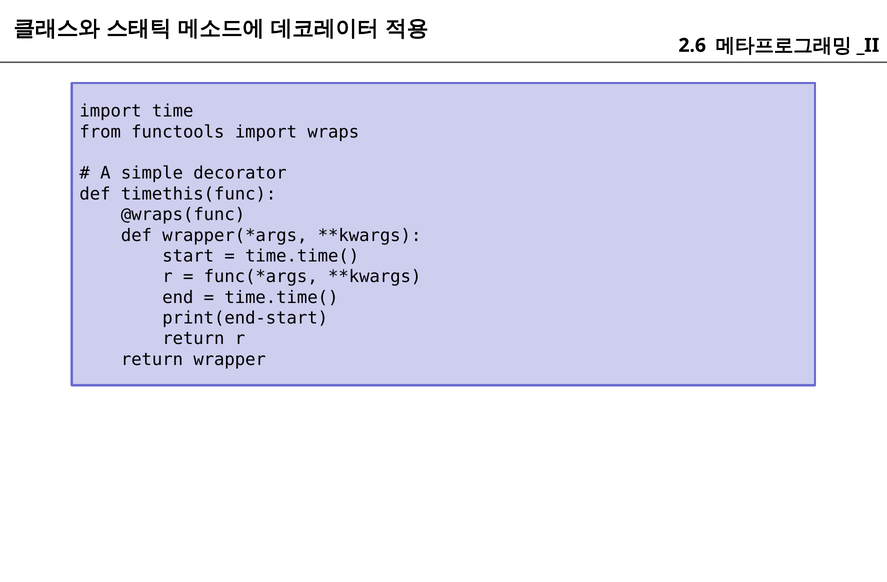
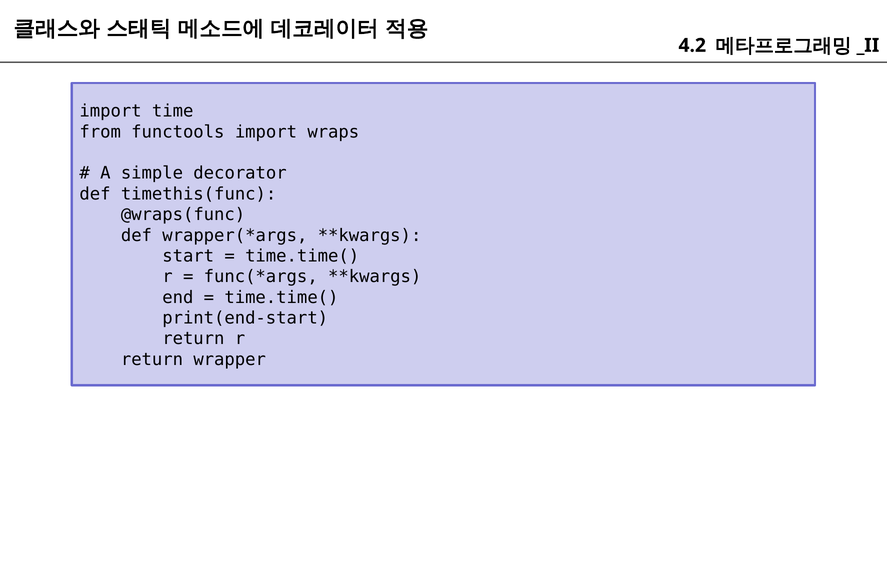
2.6: 2.6 -> 4.2 (692, 45)
